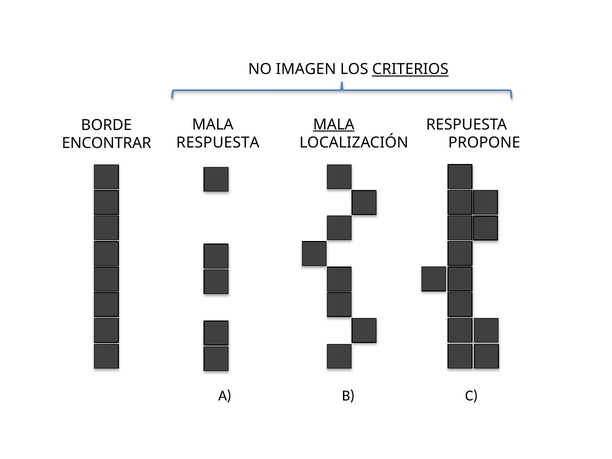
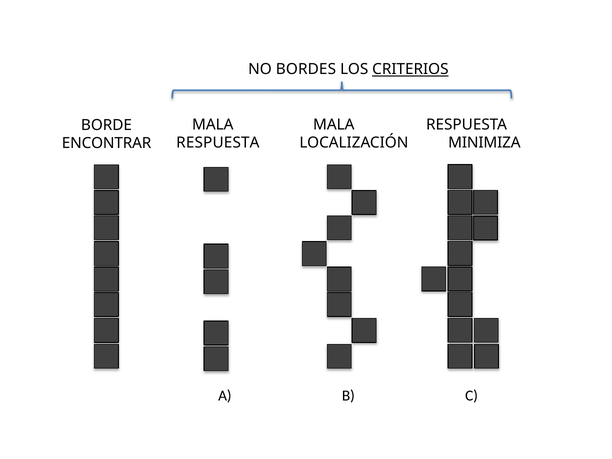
IMAGEN: IMAGEN -> BORDES (306, 69)
MALA underline: present -> none (334, 125)
PROPONE: PROPONE -> MINIMIZA (484, 143)
